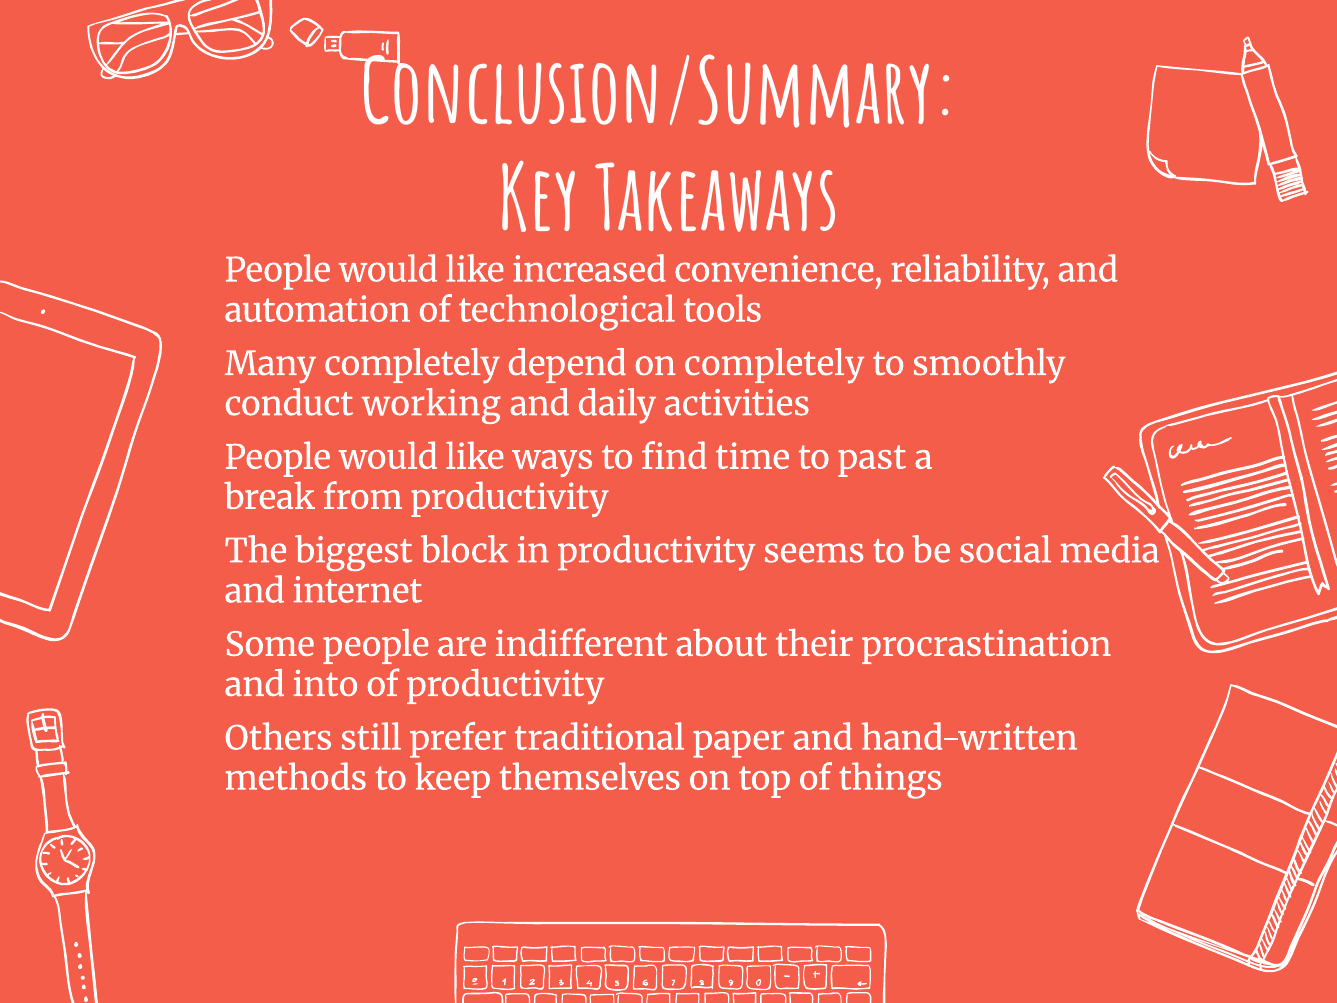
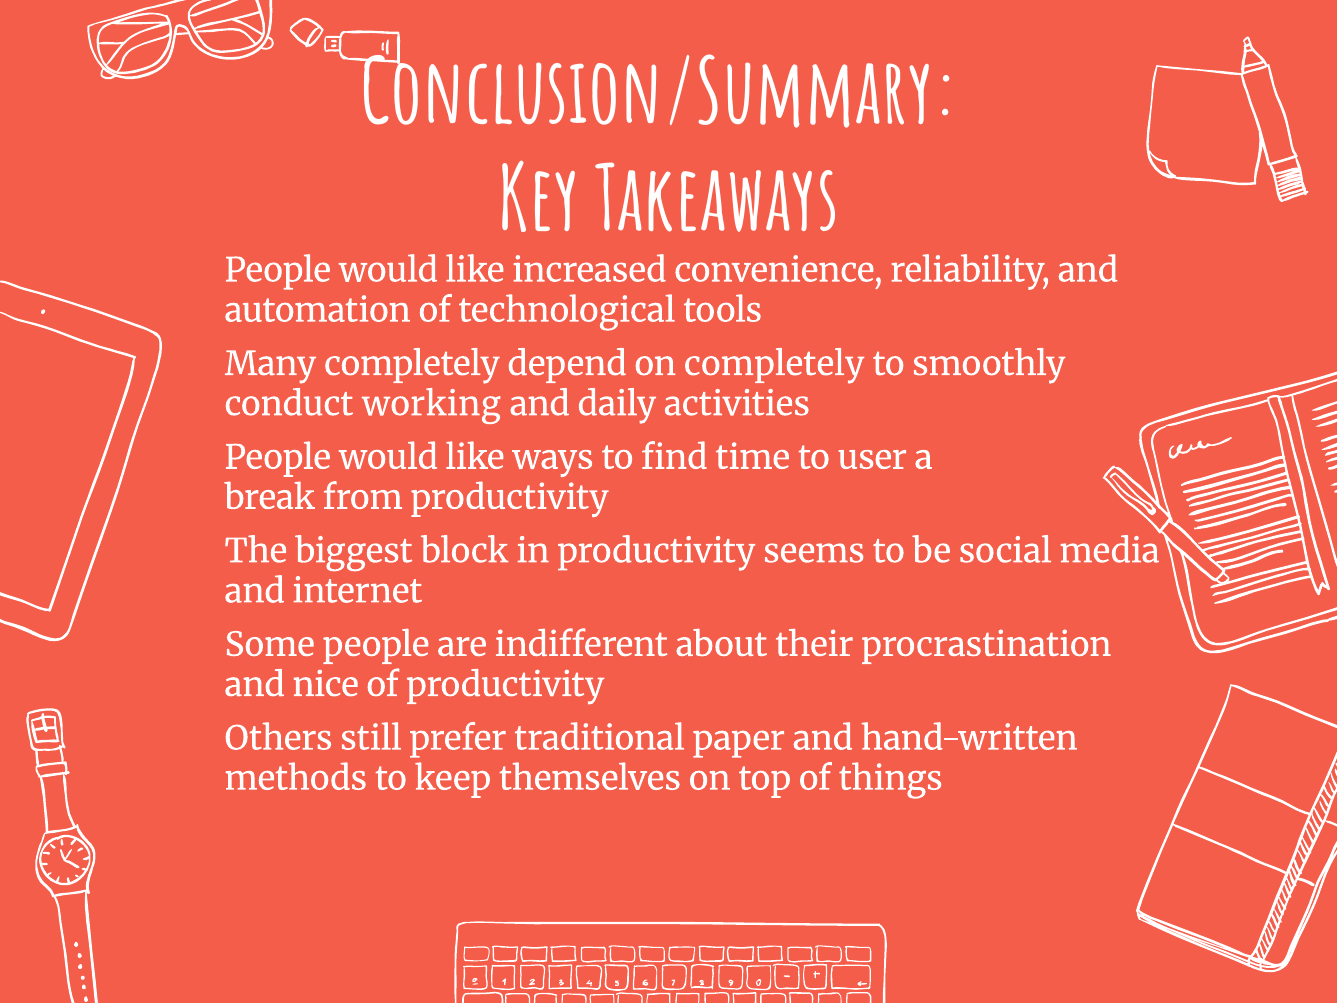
past: past -> user (872, 458)
into: into -> nice (326, 685)
